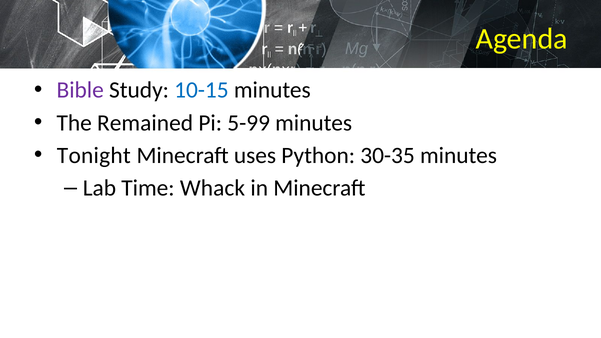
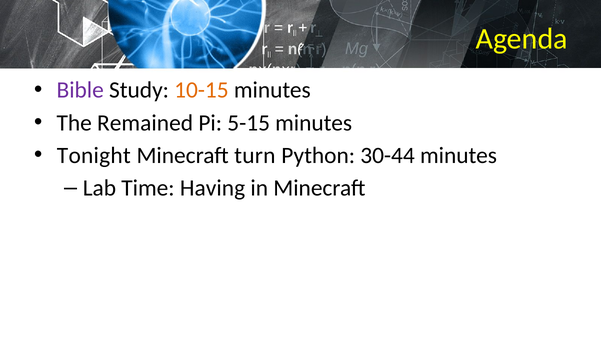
10-15 colour: blue -> orange (201, 90)
5-99: 5-99 -> 5-15 (249, 123)
uses: uses -> turn (255, 156)
30-35: 30-35 -> 30-44 (388, 156)
Whack: Whack -> Having (213, 188)
